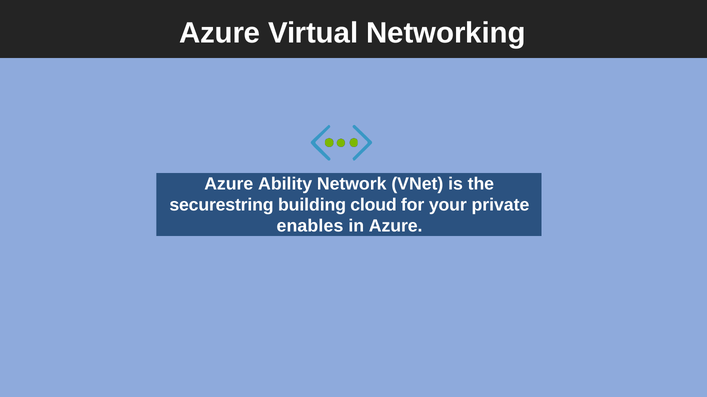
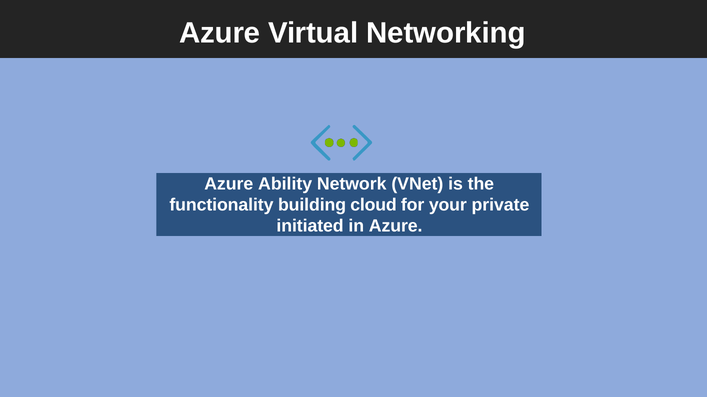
securestring: securestring -> functionality (221, 205)
enables: enables -> initiated (310, 226)
